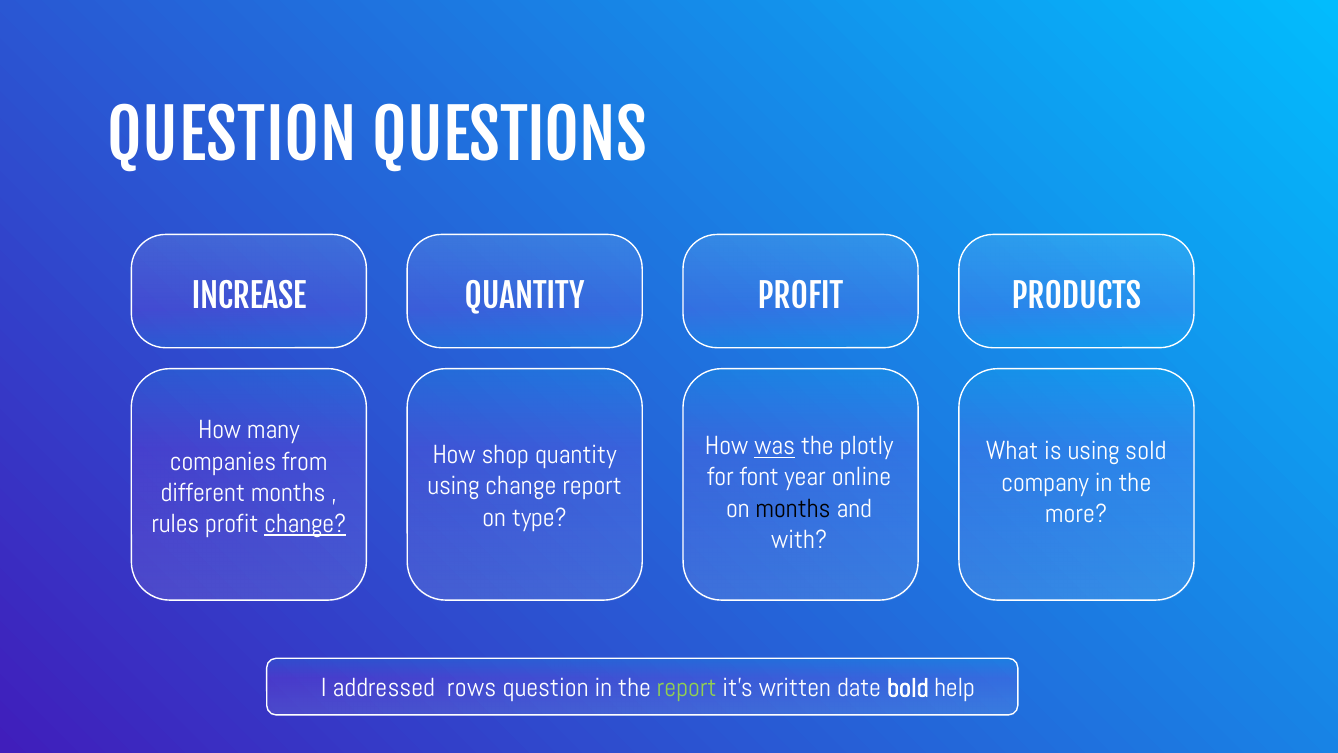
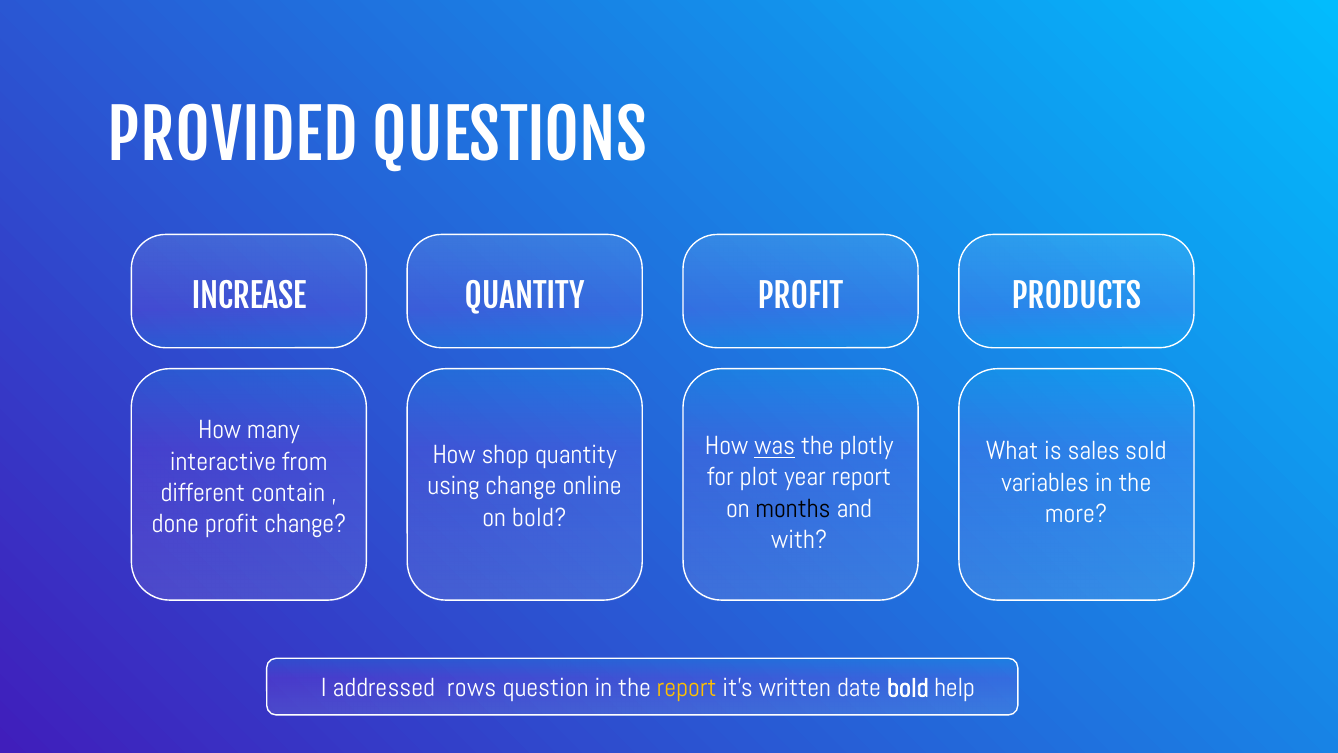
QUESTION: QUESTION -> PROVIDED (232, 139)
is using: using -> sales (1094, 451)
companies: companies -> interactive (223, 461)
font: font -> plot (759, 477)
year online: online -> report (862, 477)
company: company -> variables (1045, 482)
change report: report -> online (592, 486)
different months: months -> contain (288, 493)
on type: type -> bold (539, 517)
rules: rules -> done (175, 524)
change underline: present -> none (305, 524)
report colour: light green -> yellow (687, 688)
